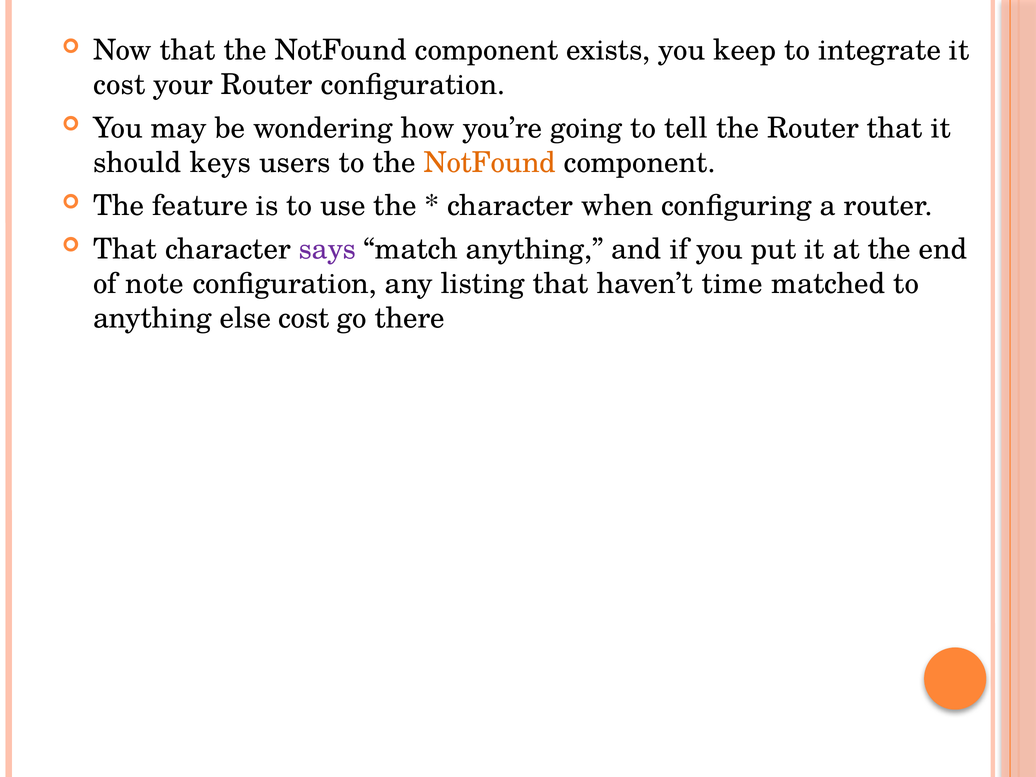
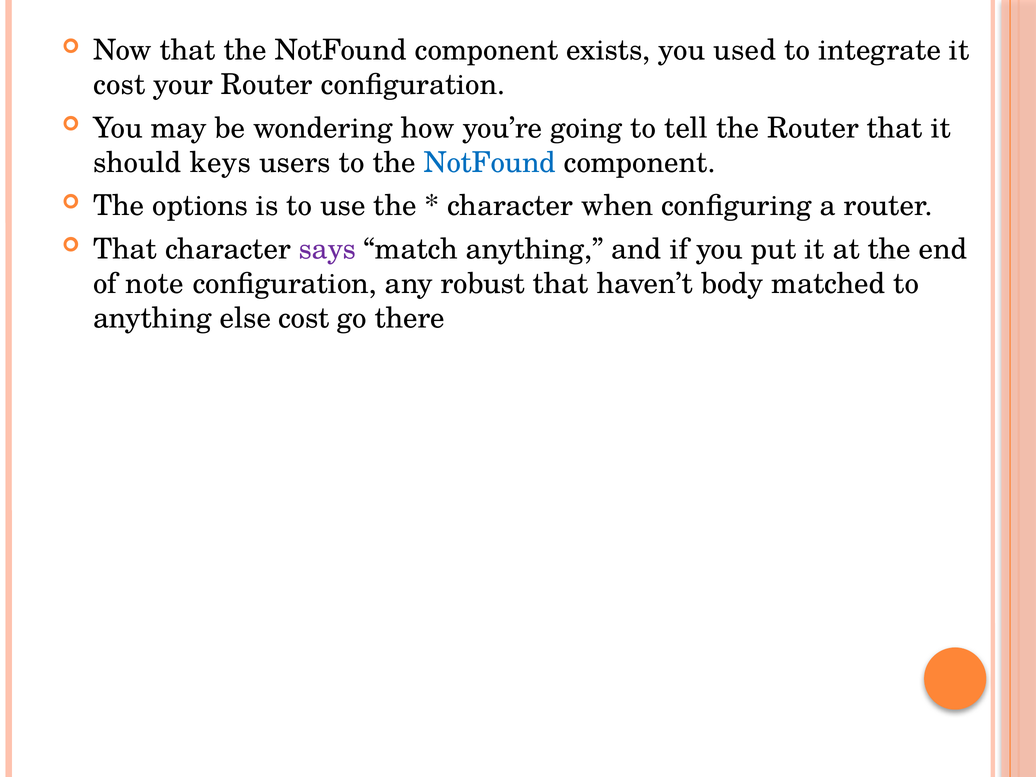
keep: keep -> used (745, 50)
NotFound colour: orange -> blue (490, 163)
feature: feature -> options (200, 206)
listing: listing -> robust (483, 284)
time: time -> body (732, 284)
